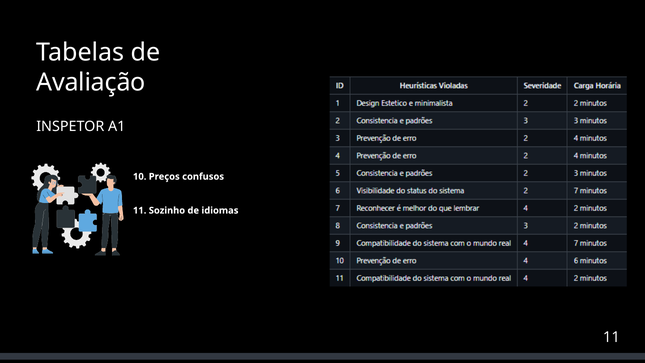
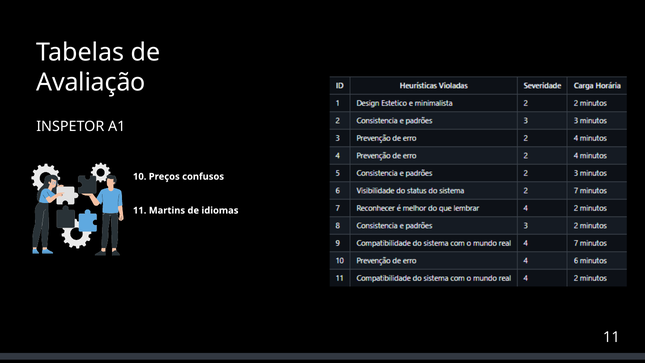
Sozinho: Sozinho -> Martins (167, 210)
